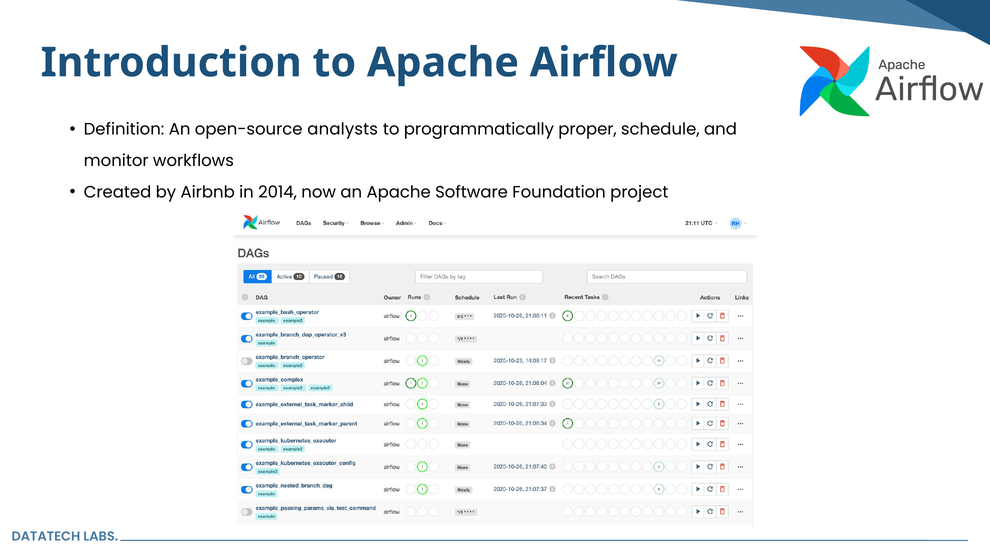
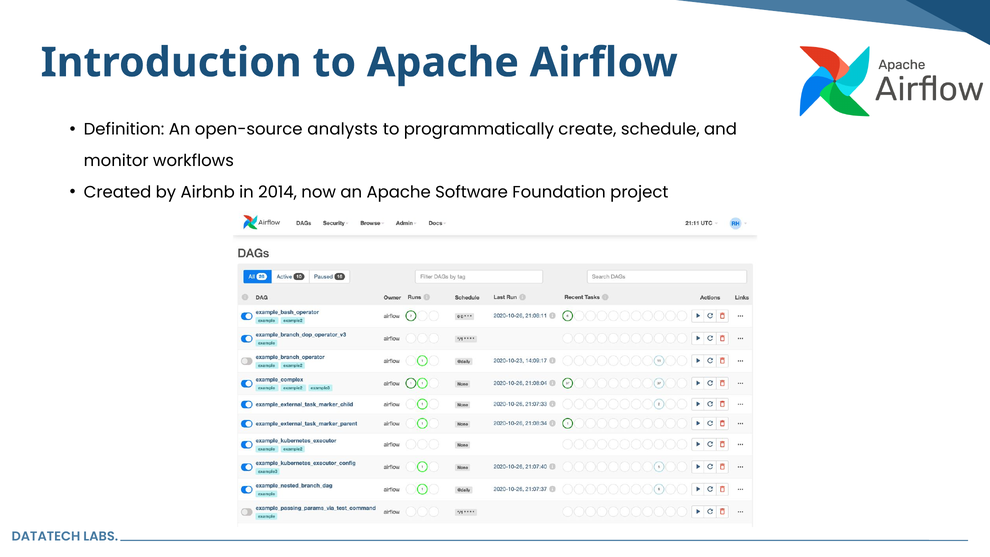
proper: proper -> create (587, 129)
